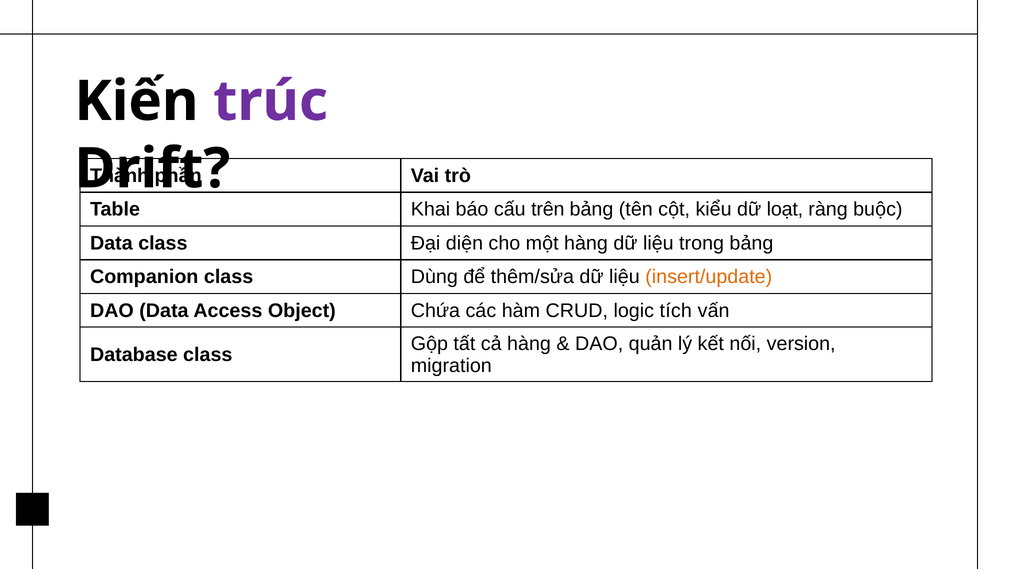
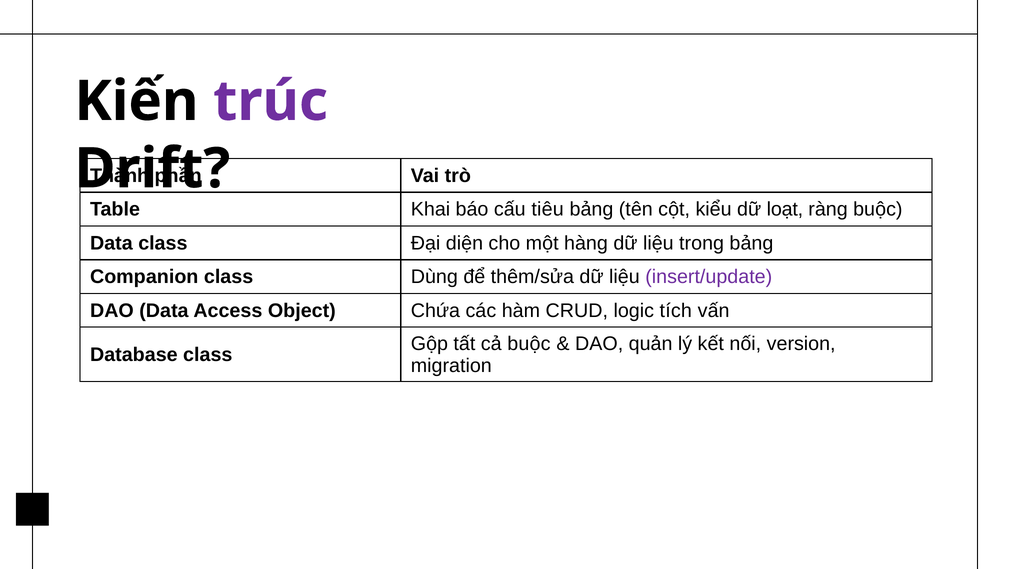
trên: trên -> tiêu (548, 210)
insert/update colour: orange -> purple (709, 277)
cả hàng: hàng -> buộc (529, 344)
